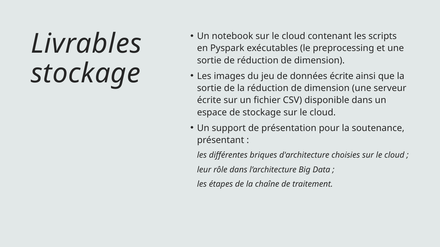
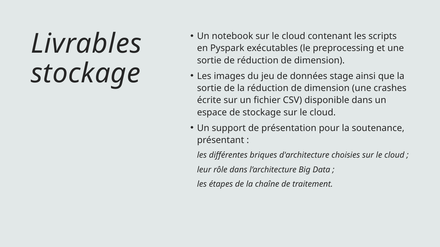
données écrite: écrite -> stage (342, 76)
serveur: serveur -> crashes (390, 88)
